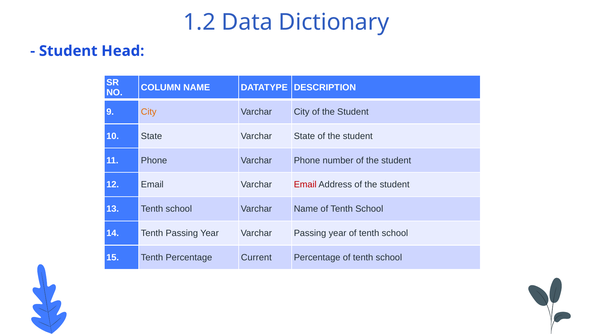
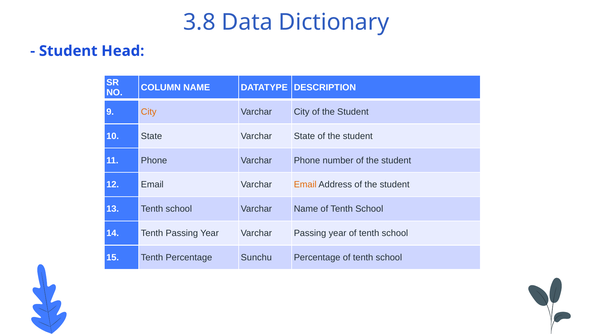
1.2: 1.2 -> 3.8 (199, 22)
Email colour: red -> orange (305, 185)
Current: Current -> Sunchu (256, 258)
